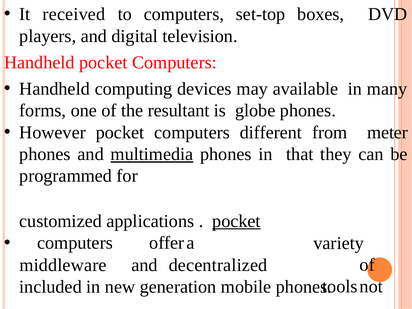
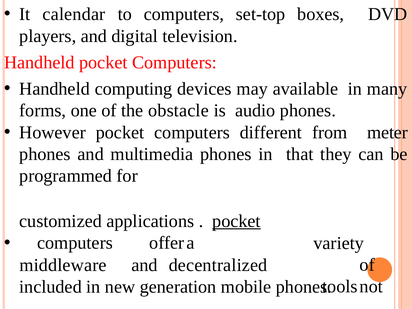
received: received -> calendar (74, 14)
resultant: resultant -> obstacle (179, 111)
globe: globe -> audio (255, 111)
multimedia underline: present -> none (152, 154)
